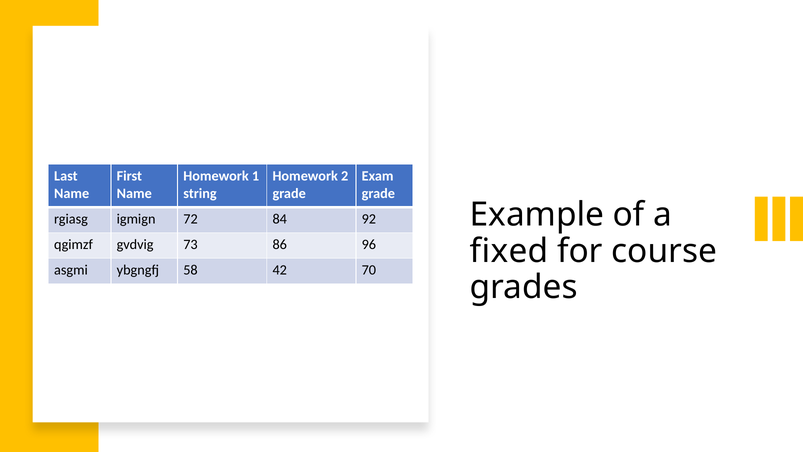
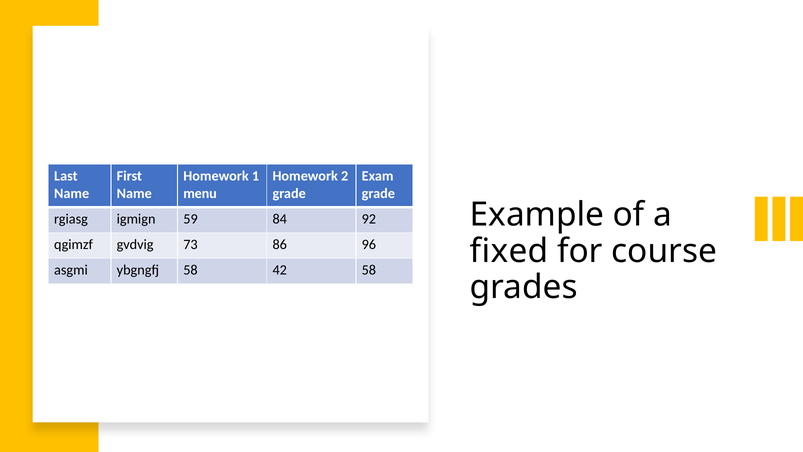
string: string -> menu (200, 193)
72: 72 -> 59 (191, 219)
42 70: 70 -> 58 (369, 270)
